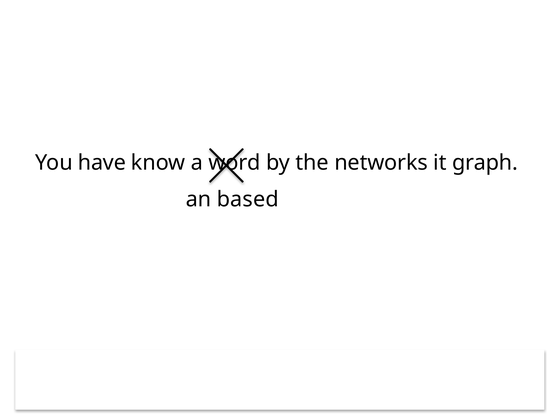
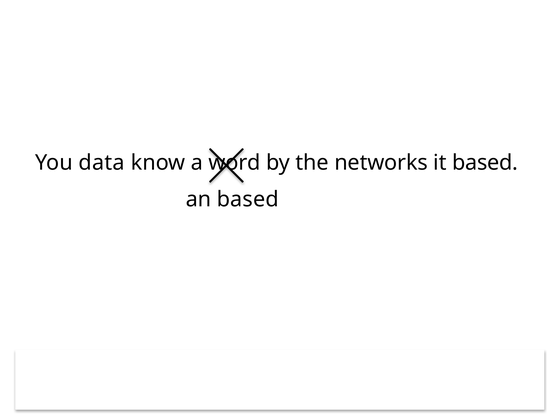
have: have -> data (102, 163)
it graph: graph -> based (485, 163)
